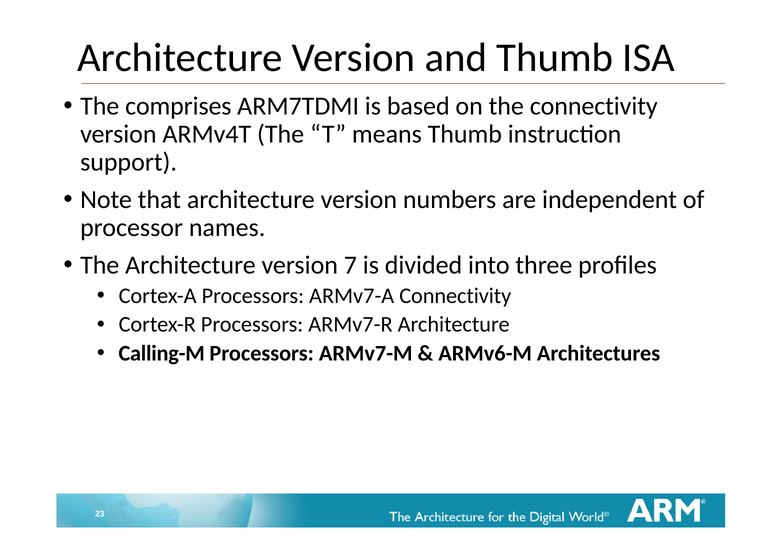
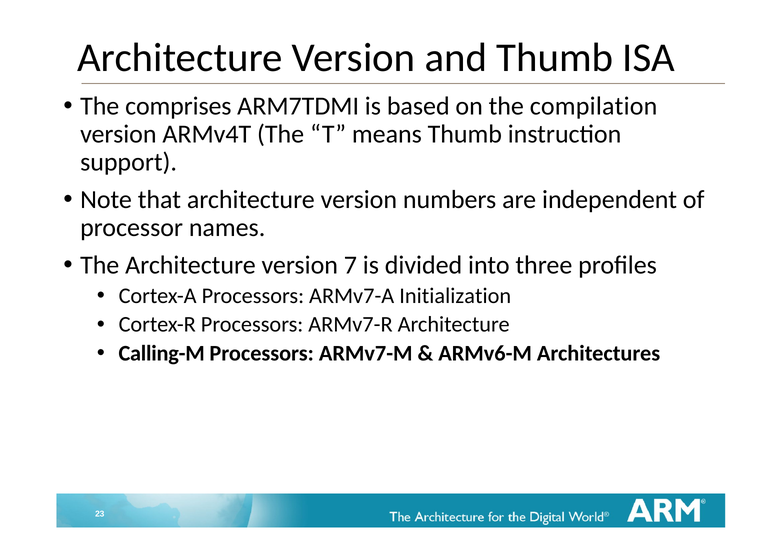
the connectivity: connectivity -> compilation (594, 106)
ARMv7-A Connectivity: Connectivity -> Initialization (455, 296)
